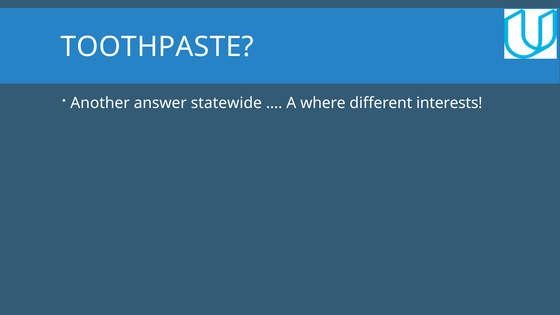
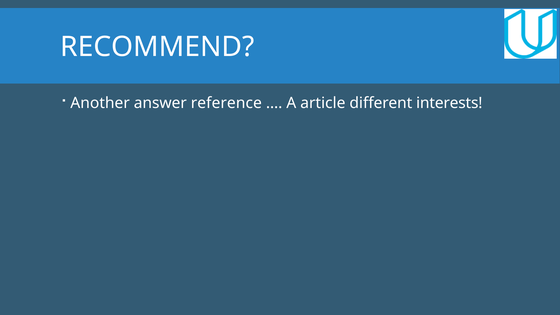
TOOTHPASTE: TOOTHPASTE -> RECOMMEND (157, 47)
statewide: statewide -> reference (226, 103)
where: where -> article (323, 103)
